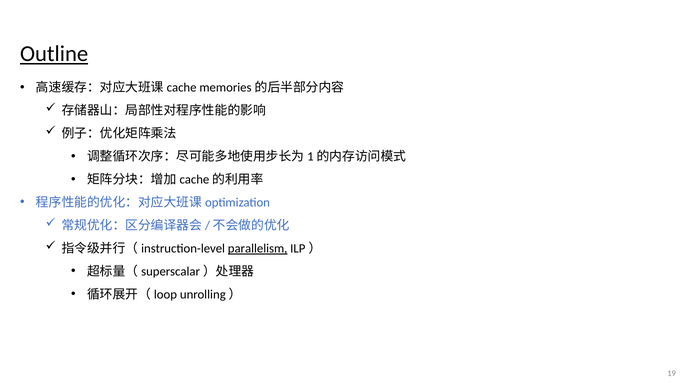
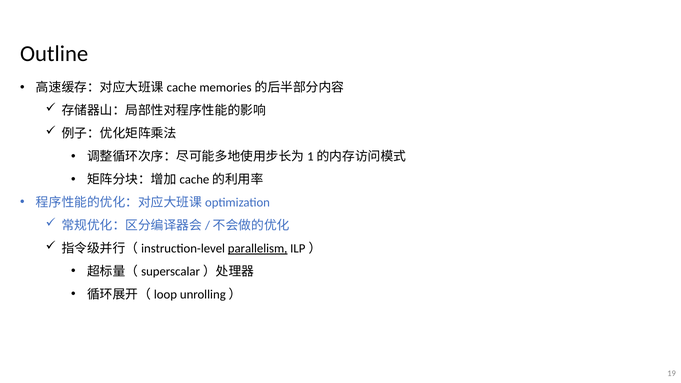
Outline underline: present -> none (54, 54)
